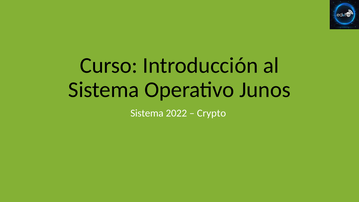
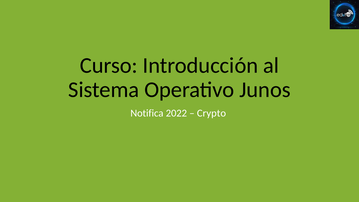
Sistema: Sistema -> Notifica (147, 113)
